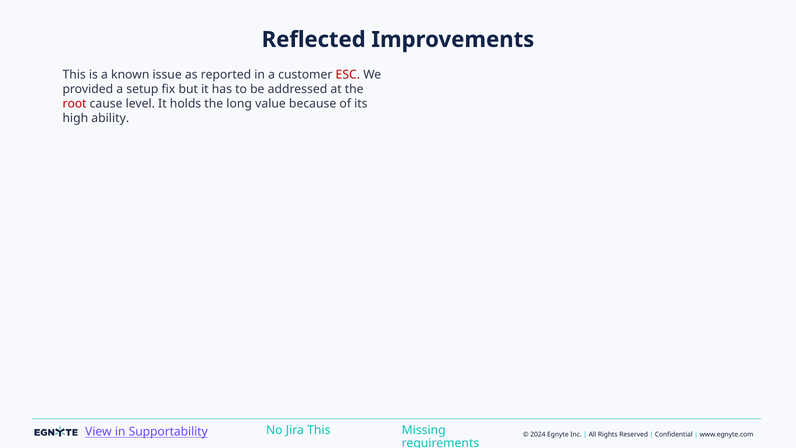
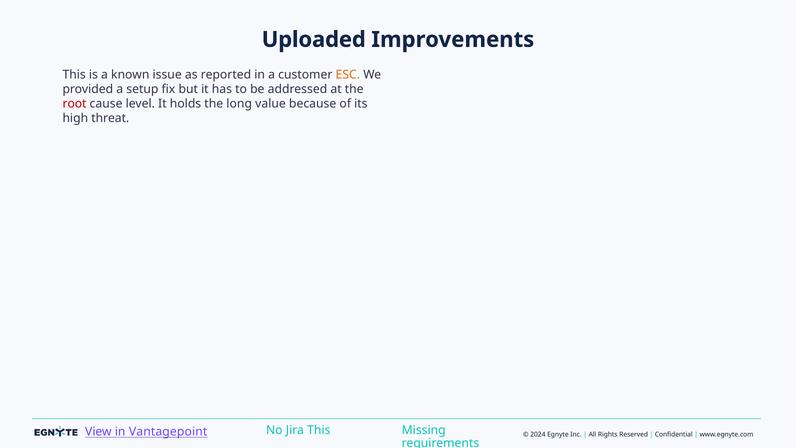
Reflected: Reflected -> Uploaded (314, 40)
ESC colour: red -> orange (348, 75)
ability: ability -> threat (110, 118)
Supportability: Supportability -> Vantagepoint (168, 431)
